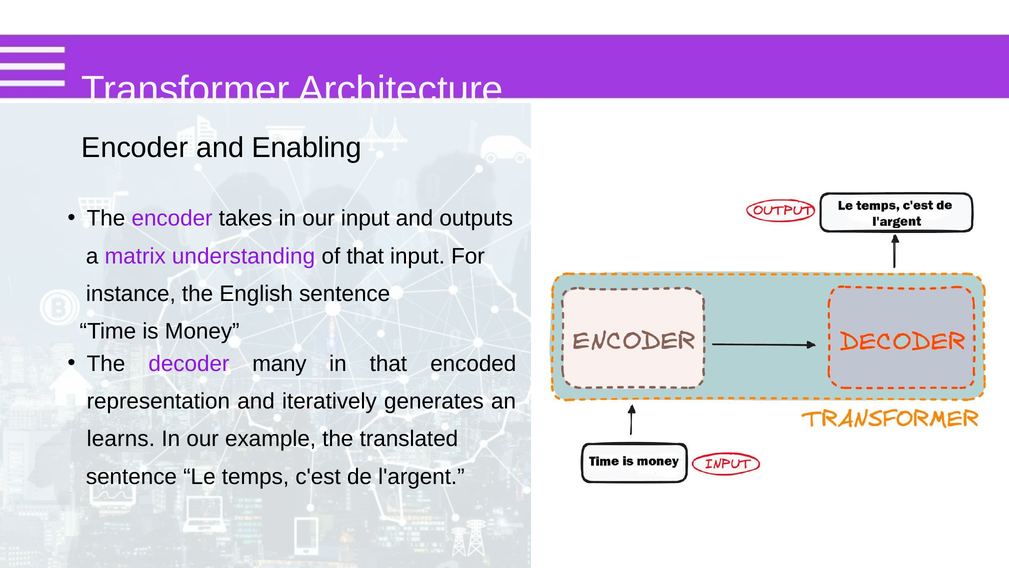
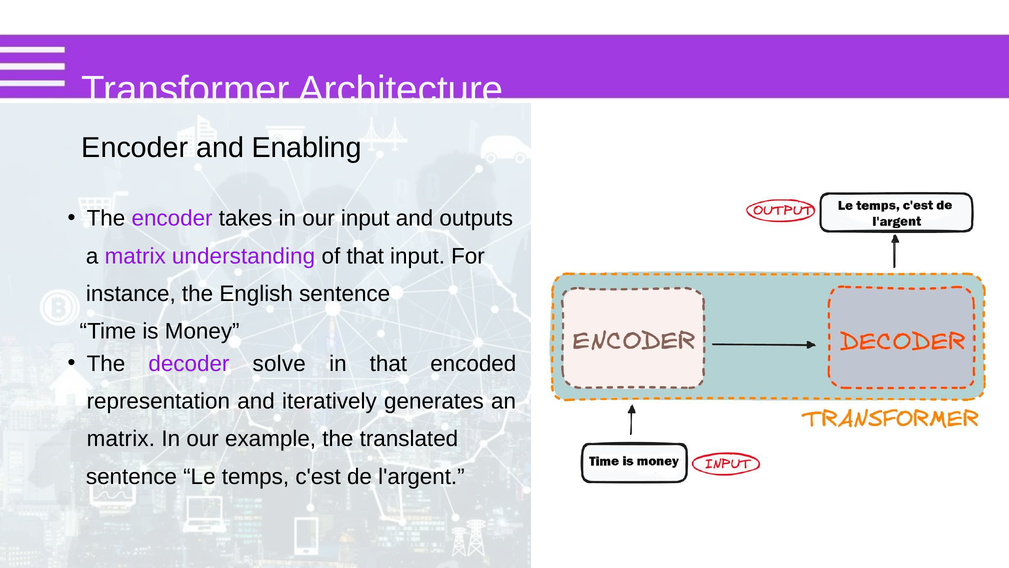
many: many -> solve (279, 363)
learns: learns -> matrix (121, 439)
